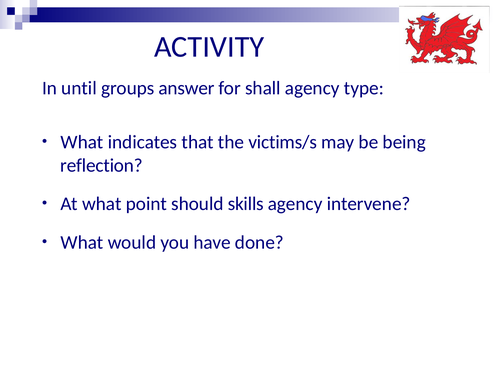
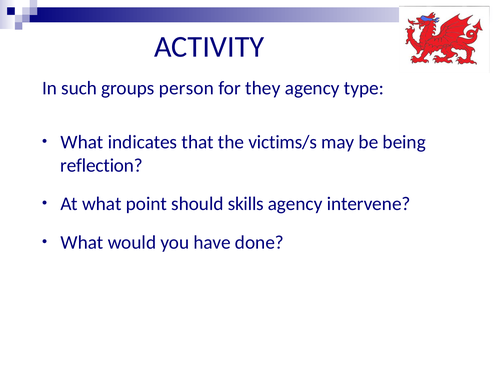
until: until -> such (79, 88)
answer: answer -> person (186, 88)
shall: shall -> they (263, 88)
